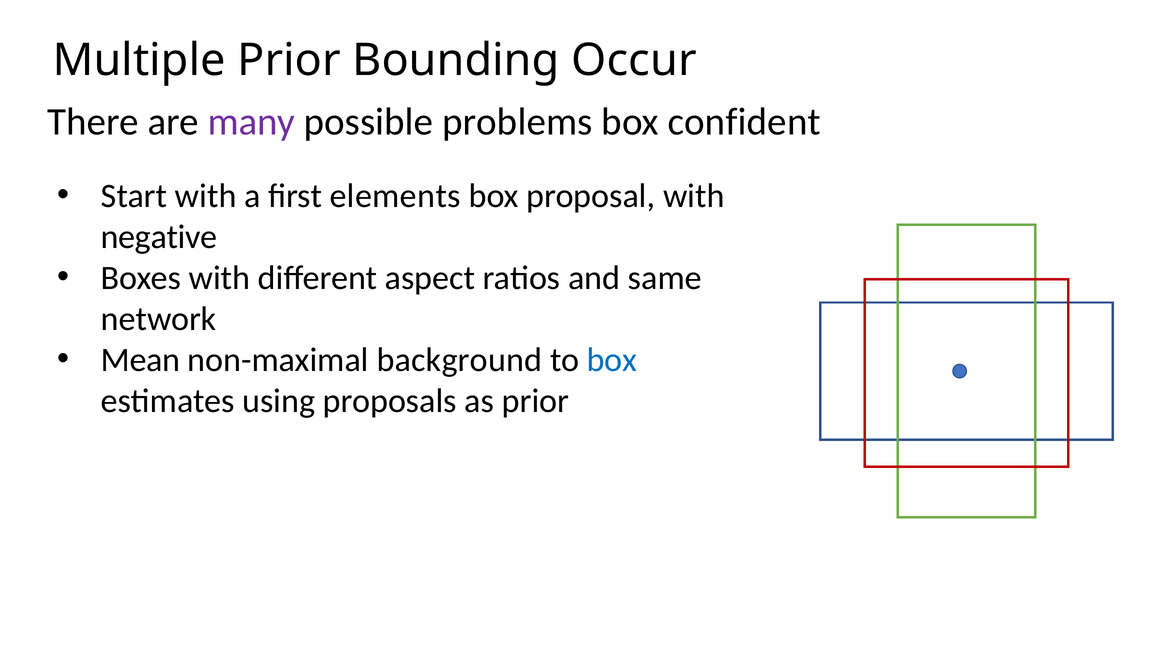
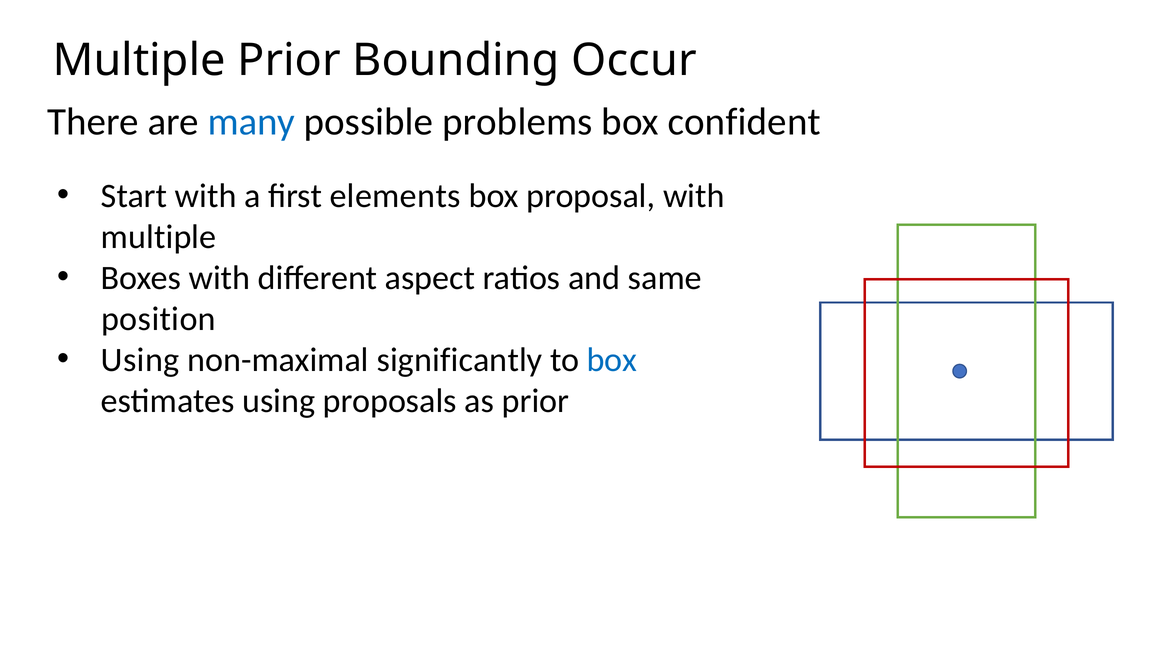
many colour: purple -> blue (251, 122)
negative: negative -> multiple (159, 237)
network: network -> position (159, 319)
Mean: Mean -> Using (140, 360)
background: background -> significantly (459, 360)
